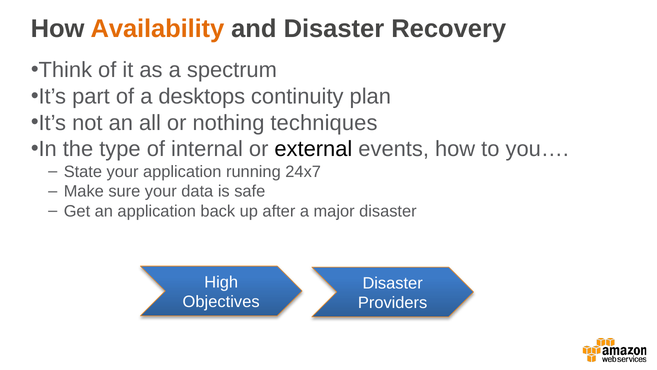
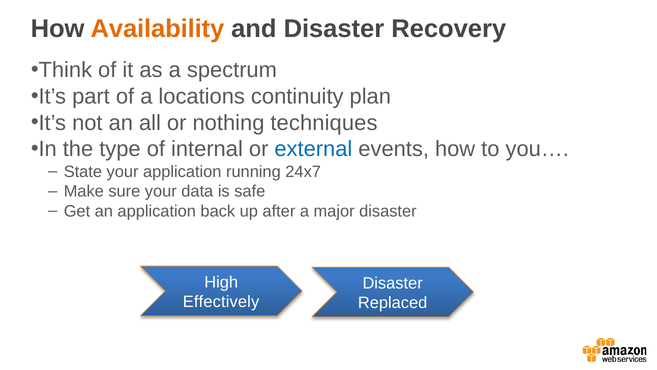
desktops: desktops -> locations (202, 96)
external colour: black -> blue (313, 149)
Objectives: Objectives -> Effectively (221, 302)
Providers: Providers -> Replaced (393, 303)
